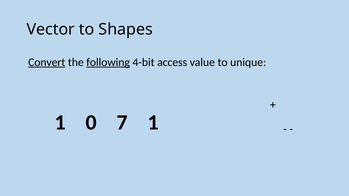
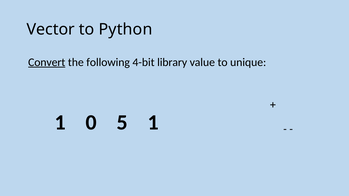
Shapes: Shapes -> Python (126, 29)
following underline: present -> none (108, 62)
access: access -> library (172, 62)
7: 7 -> 5 (122, 123)
